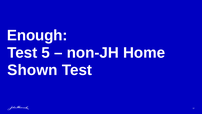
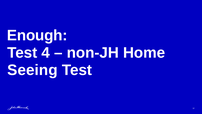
5: 5 -> 4 (46, 53)
Shown: Shown -> Seeing (32, 70)
